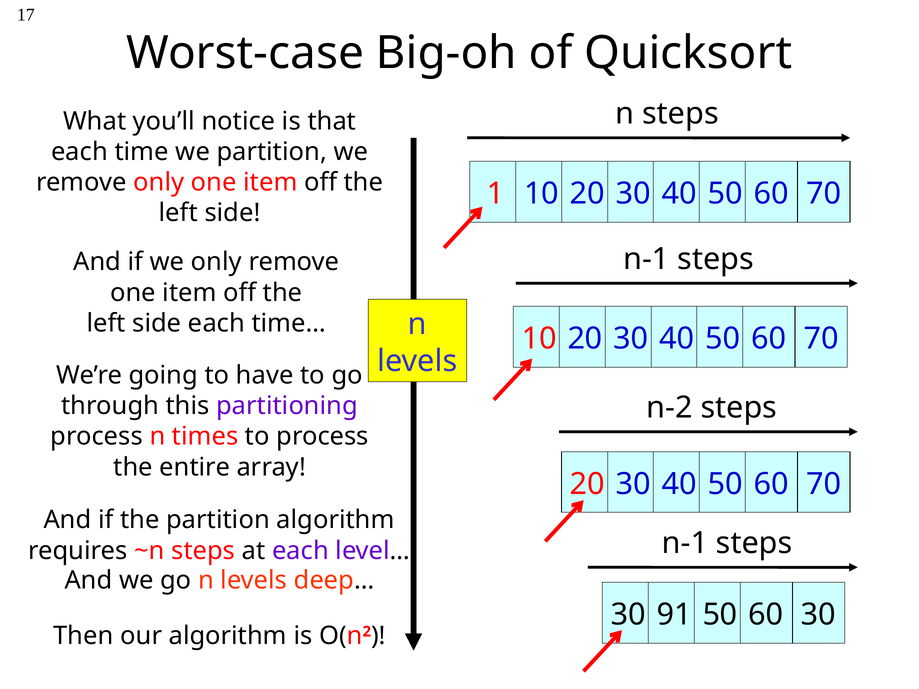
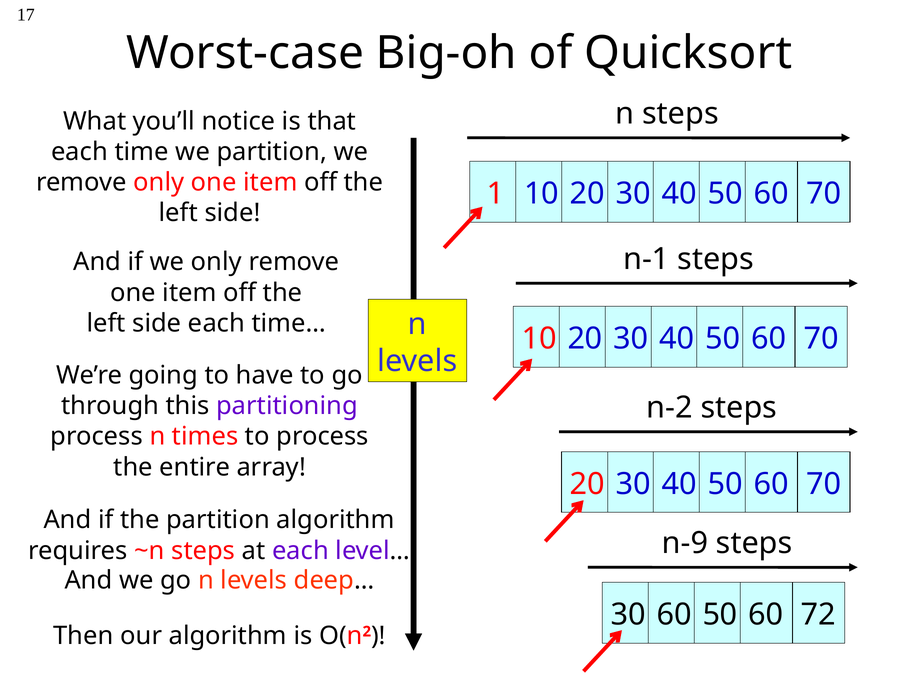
n-1: n-1 -> n-9 (685, 544)
30 91: 91 -> 60 (674, 615)
60 30: 30 -> 72 (818, 615)
